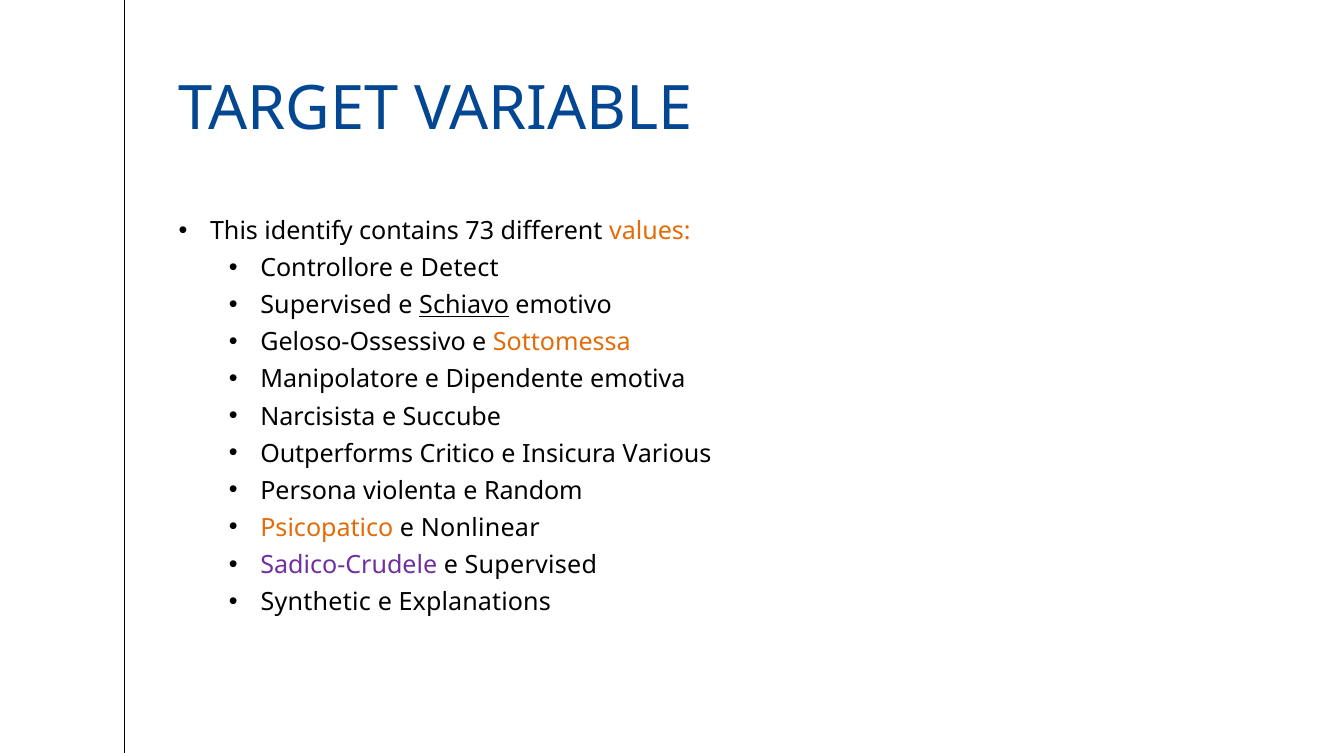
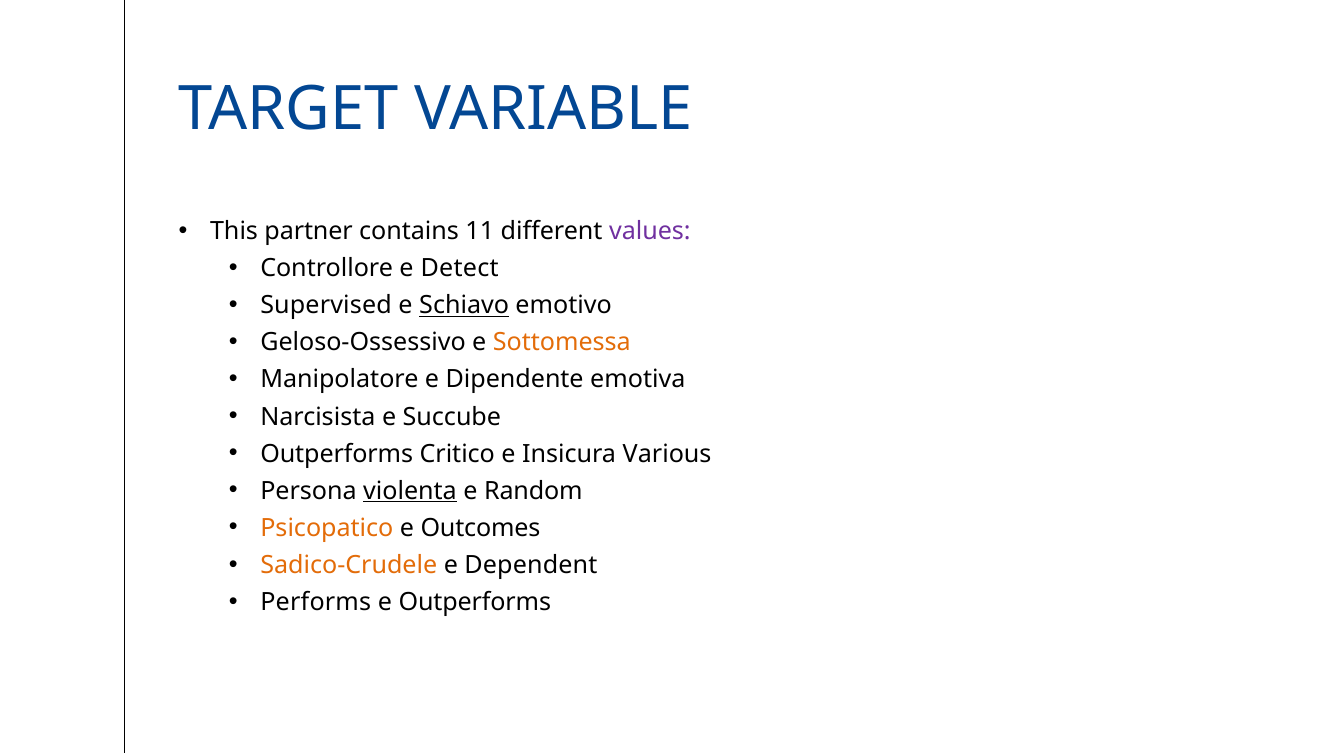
identify: identify -> partner (309, 231)
73: 73 -> 11 (480, 231)
values colour: orange -> purple (650, 231)
violenta underline: none -> present (410, 491)
Nonlinear: Nonlinear -> Outcomes (480, 528)
Sadico-Crudele colour: purple -> orange (349, 565)
e Supervised: Supervised -> Dependent (531, 565)
Synthetic: Synthetic -> Performs (316, 602)
e Explanations: Explanations -> Outperforms (475, 602)
